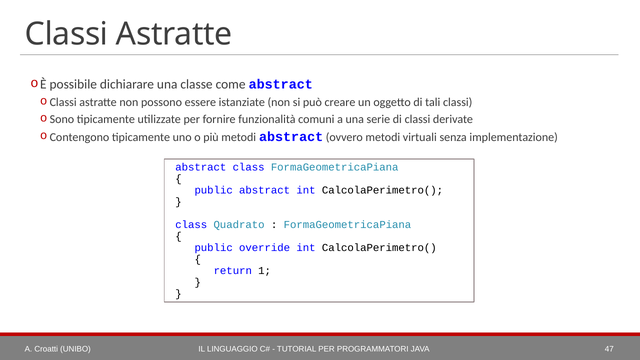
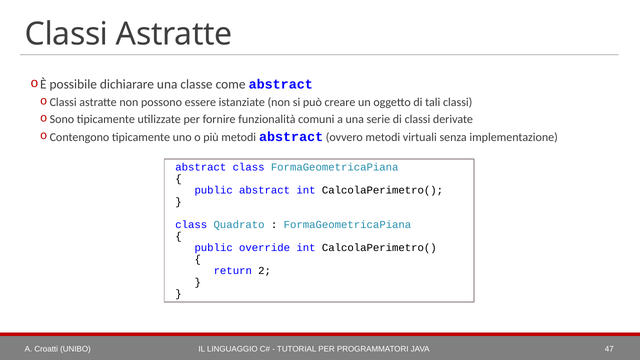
1: 1 -> 2 (265, 271)
